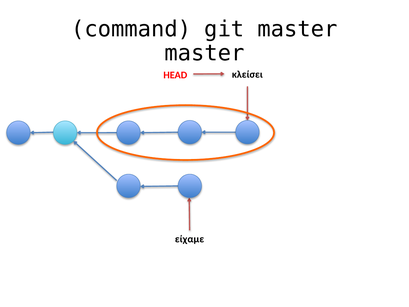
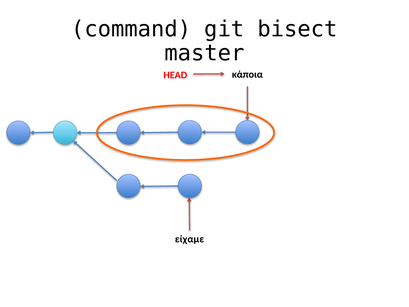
git master: master -> bisect (298, 29)
κλείσει: κλείσει -> κάποια (247, 74)
